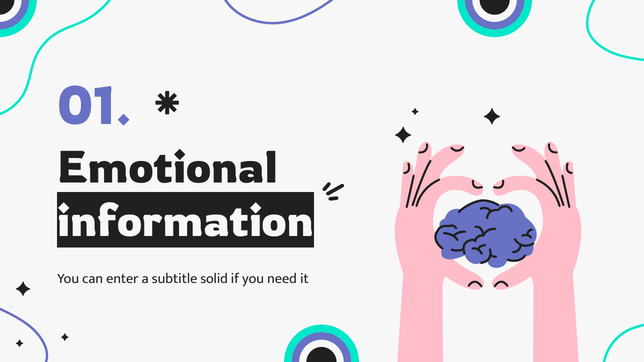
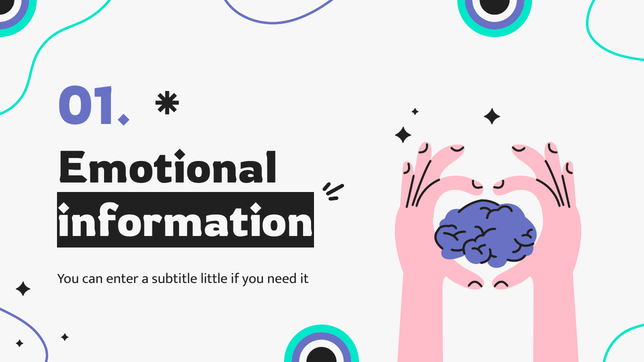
solid: solid -> little (214, 279)
